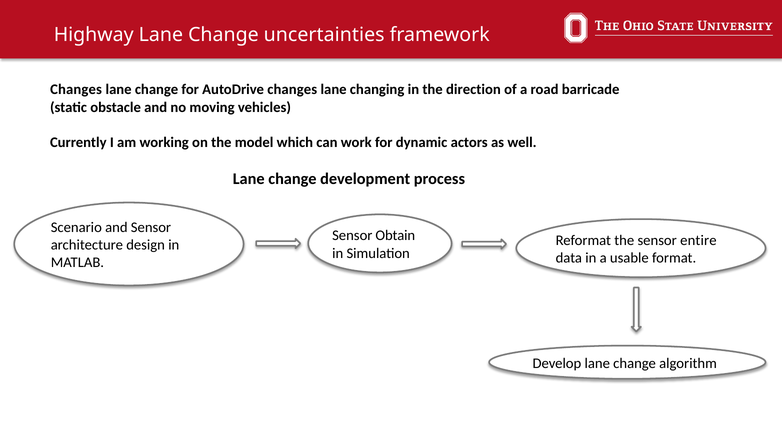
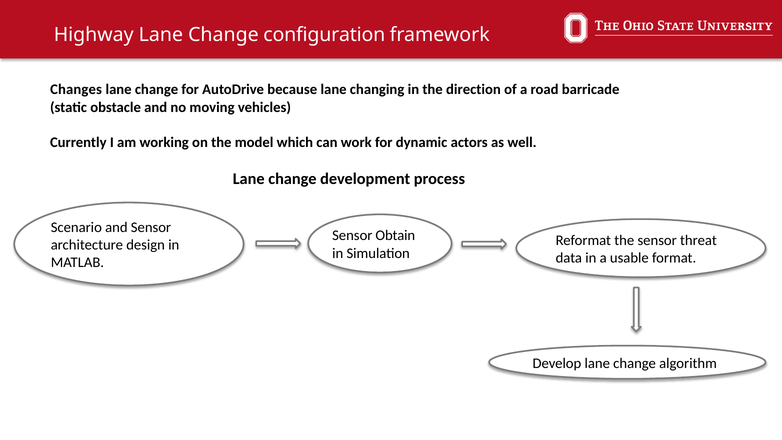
uncertainties: uncertainties -> configuration (324, 35)
AutoDrive changes: changes -> because (292, 90)
entire: entire -> threat (698, 240)
